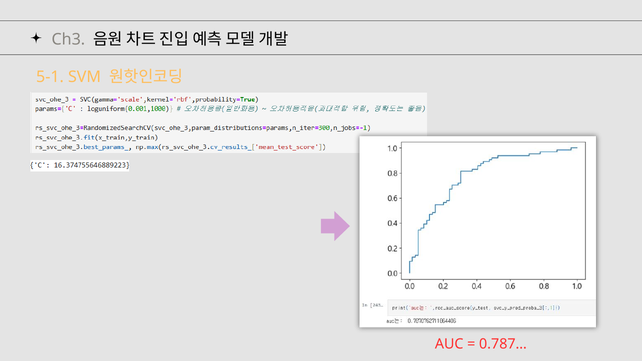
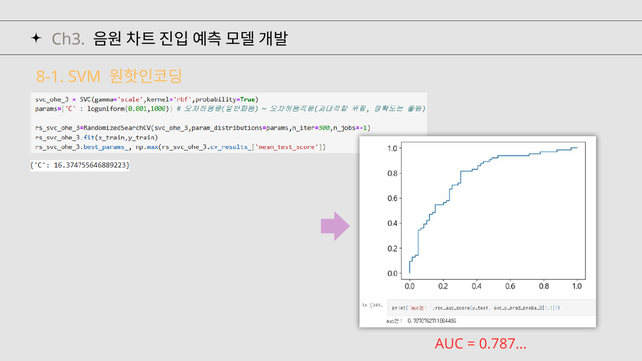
5-1: 5-1 -> 8-1 (50, 77)
